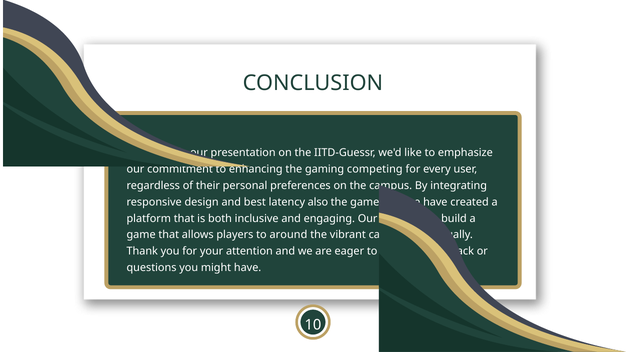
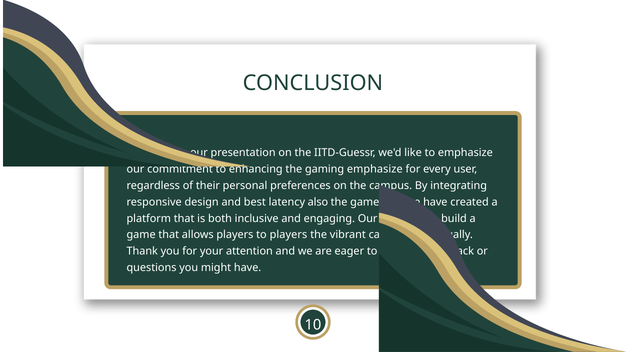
gaming competing: competing -> emphasize (375, 169)
to around: around -> players (288, 235)
